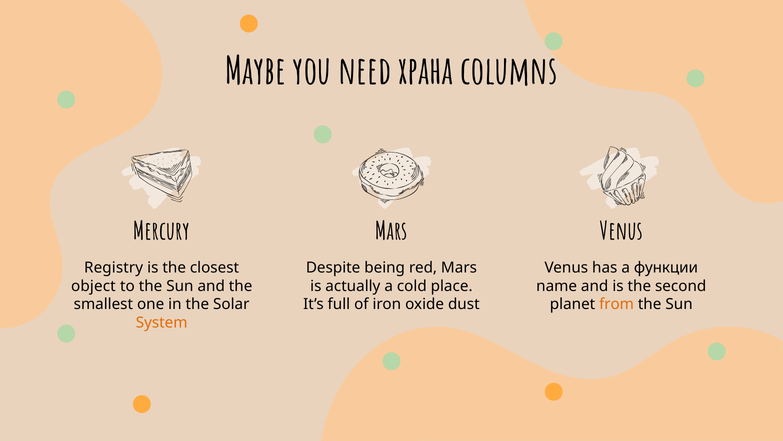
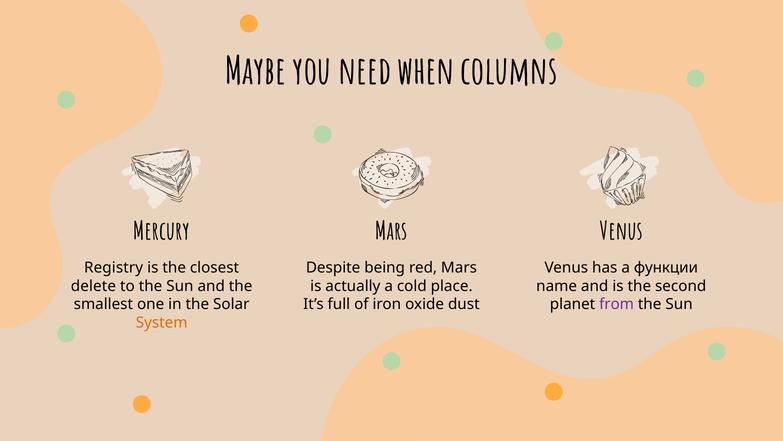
храна: храна -> when (426, 71)
object: object -> delete (93, 286)
from colour: orange -> purple (617, 304)
